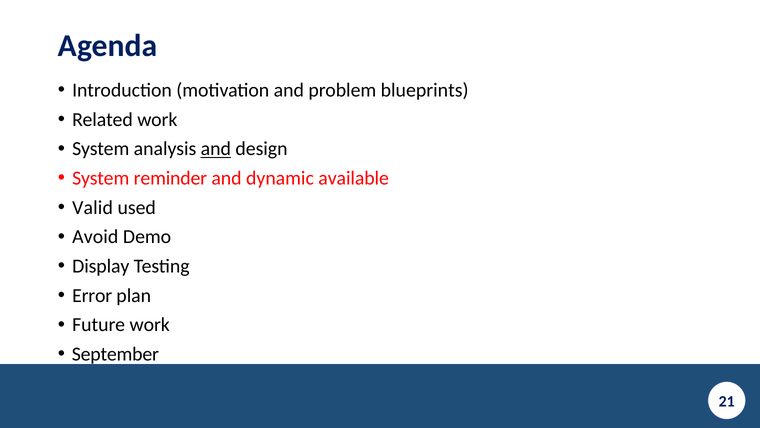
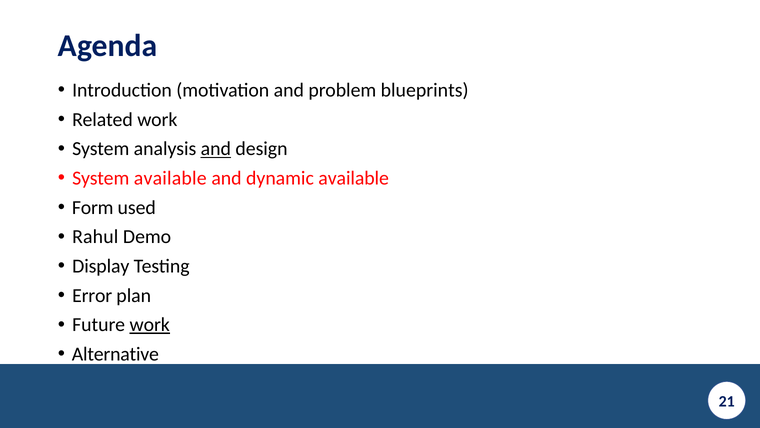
System reminder: reminder -> available (170, 178)
Valid: Valid -> Form (93, 207)
Avoid: Avoid -> Rahul (95, 237)
work underline: none -> present (150, 324)
September: September -> Alternative (115, 354)
